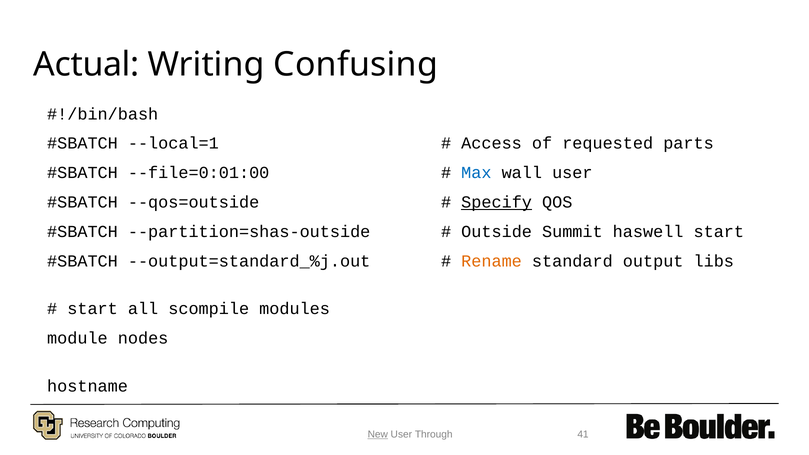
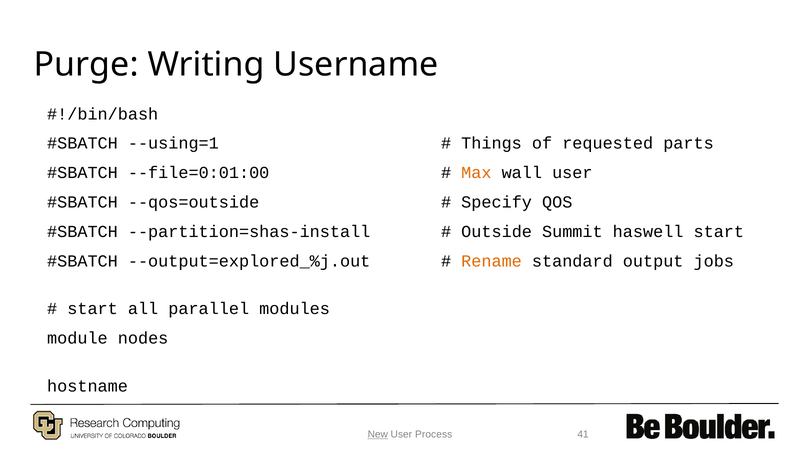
Actual: Actual -> Purge (86, 64)
Confusing: Confusing -> Username (356, 64)
--local=1: --local=1 -> --using=1 (173, 143)
Access: Access -> Things (492, 143)
Max colour: blue -> orange (476, 173)
Specify underline: present -> none (497, 202)
--partition=shas-outside: --partition=shas-outside -> --partition=shas-install (249, 232)
--output=standard_%j.out: --output=standard_%j.out -> --output=explored_%j.out (249, 261)
libs: libs -> jobs (714, 261)
scompile: scompile -> parallel (209, 309)
Through: Through -> Process (434, 435)
